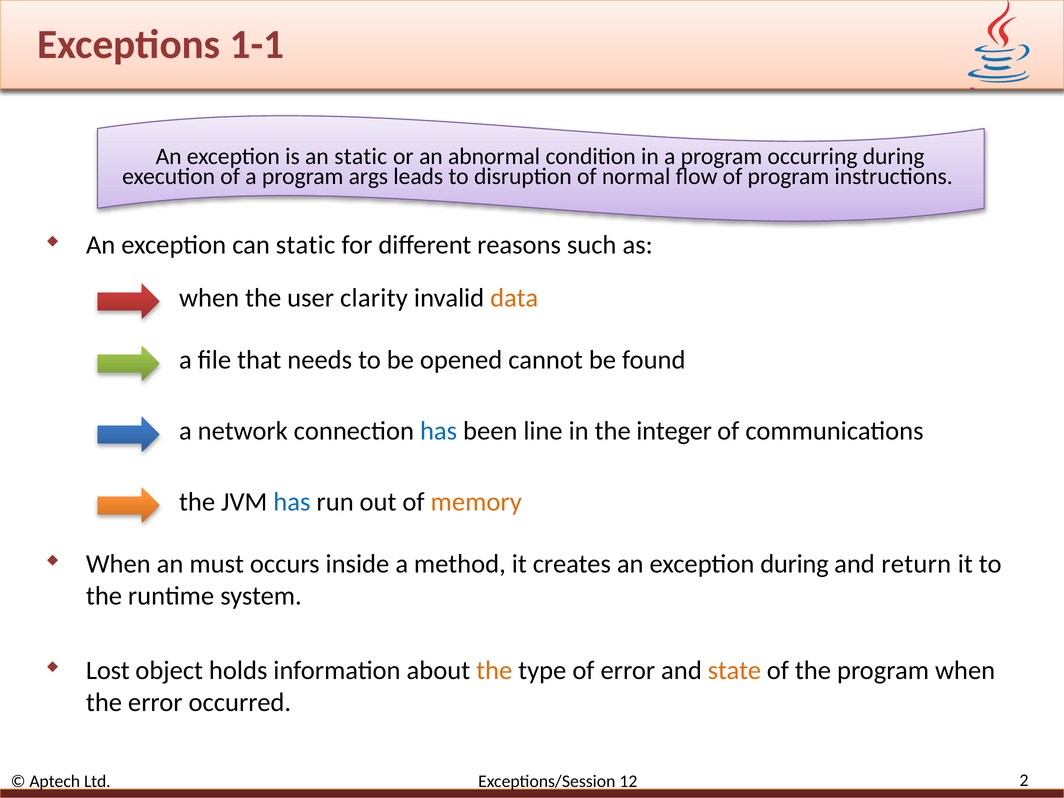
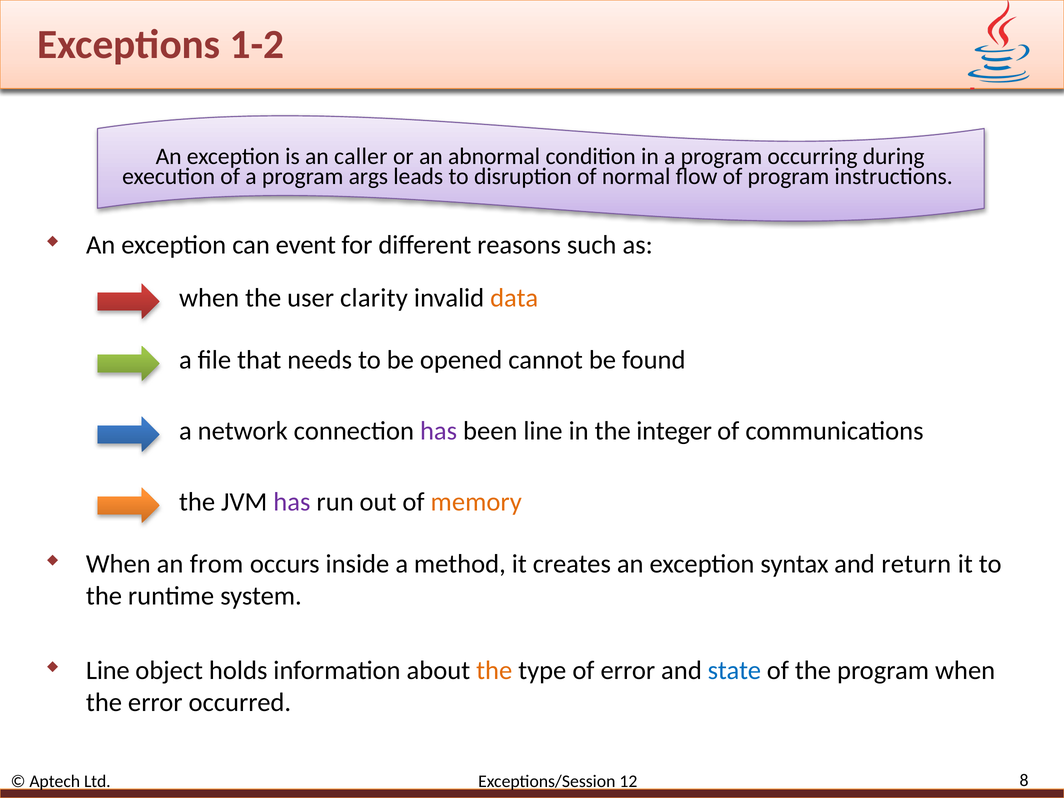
1-1: 1-1 -> 1-2 (257, 44)
an static: static -> caller (361, 157)
can static: static -> event (306, 245)
has colour: blue -> purple (439, 431)
has colour: blue -> purple (292, 502)
must: must -> from (217, 564)
exception during: during -> syntax (794, 564)
Lost: Lost -> Line (108, 670)
state colour: orange -> blue (734, 670)
2: 2 -> 8 (1024, 780)
